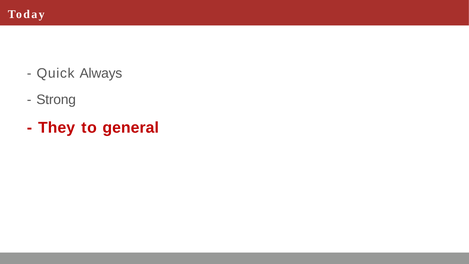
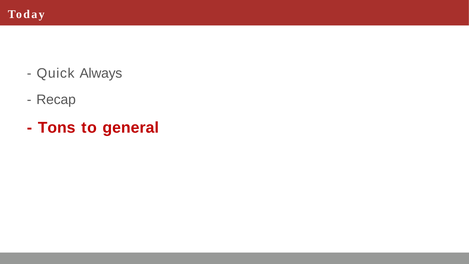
Strong: Strong -> Recap (56, 99)
They: They -> Tons (57, 128)
